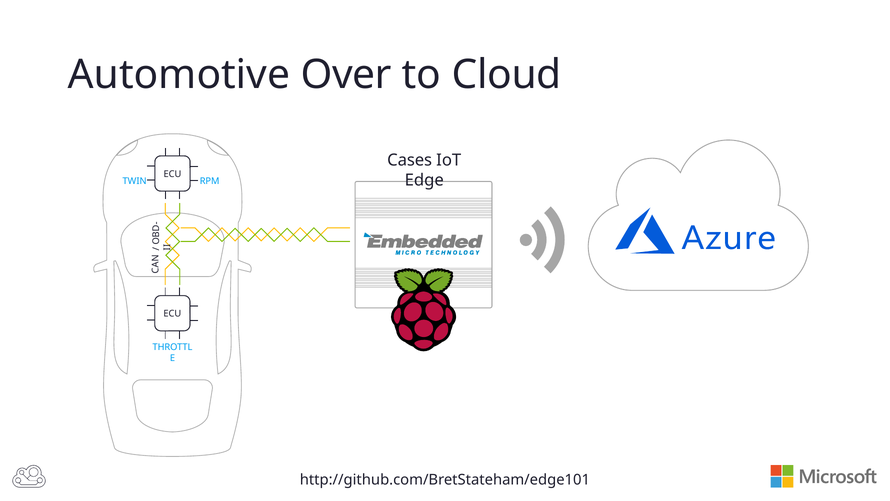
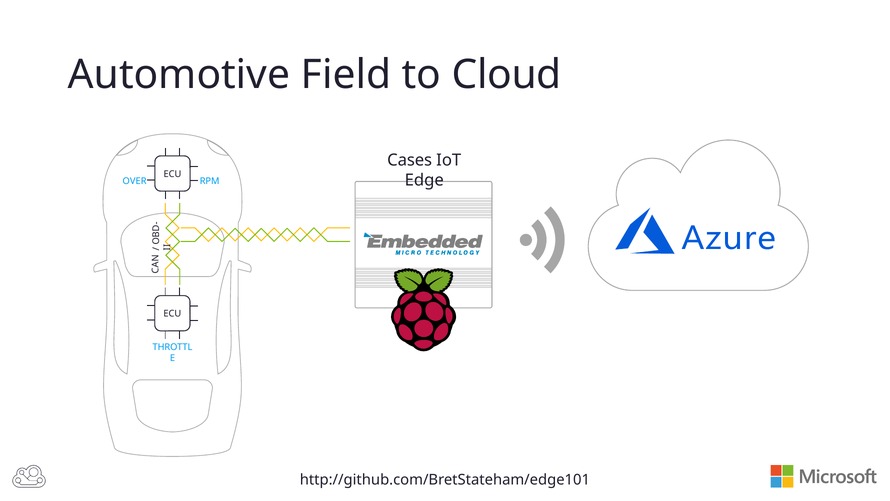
Over: Over -> Field (346, 75)
TWIN: TWIN -> OVER (135, 181)
